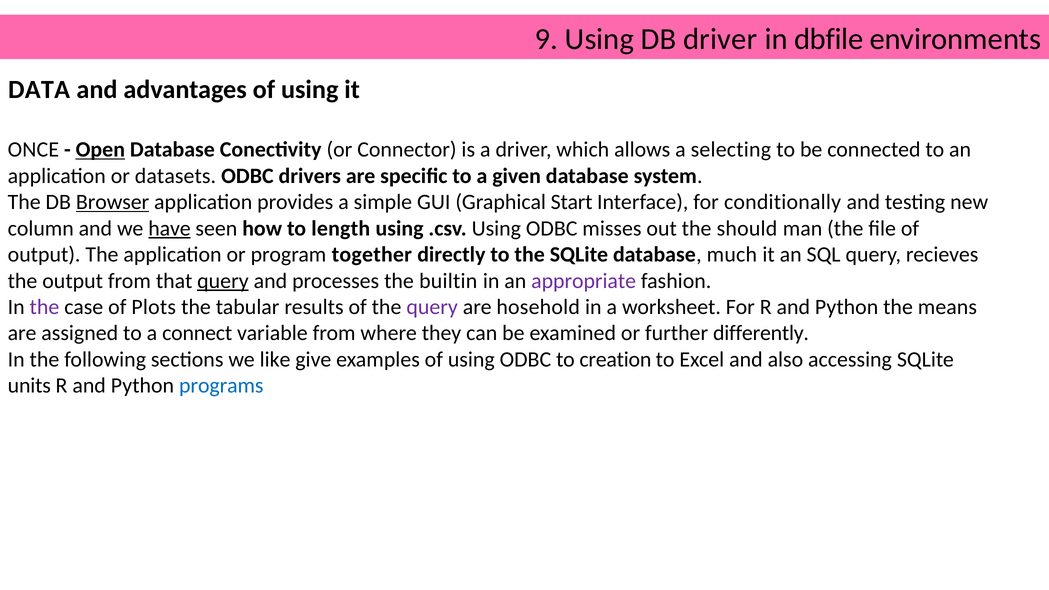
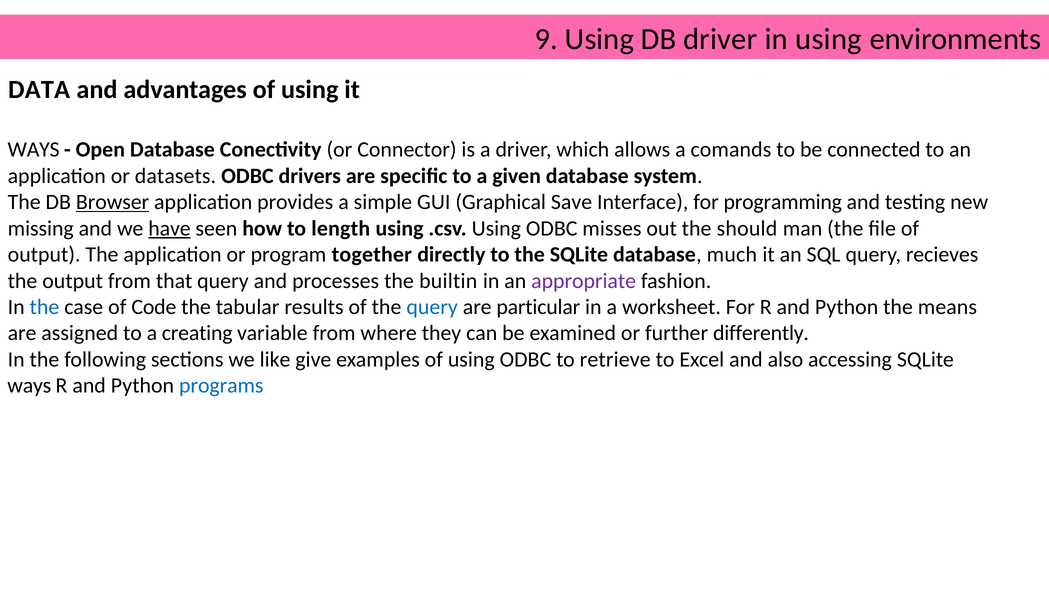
in dbfile: dbfile -> using (829, 39)
ONCE: ONCE -> WAYS (34, 150)
Open underline: present -> none (100, 150)
selecting: selecting -> comands (731, 150)
Start: Start -> Save (572, 202)
conditionally: conditionally -> programming (783, 202)
column: column -> missing (41, 228)
query underline: present -> none (223, 281)
the colour: purple -> blue (44, 307)
Plots: Plots -> Code (154, 307)
query colour: purple -> blue (432, 307)
hosehold: hosehold -> particular (538, 307)
connect: connect -> creating (197, 333)
creation: creation -> retrieve (615, 360)
units: units -> ways (29, 386)
